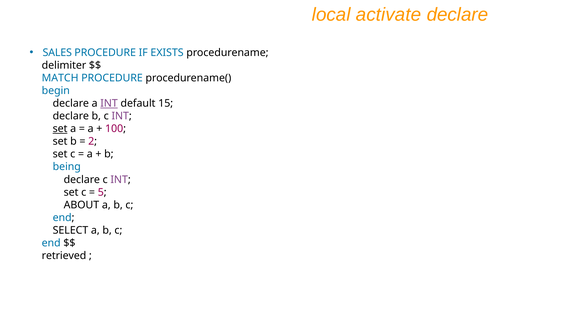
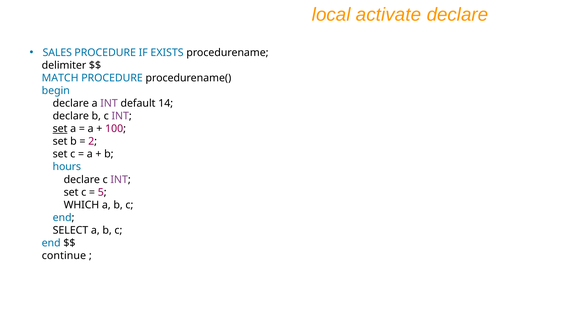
INT underline: present -> none (109, 103)
15: 15 -> 14 (166, 103)
being: being -> hours (67, 167)
ABOUT: ABOUT -> WHICH (81, 205)
retrieved: retrieved -> continue (64, 255)
